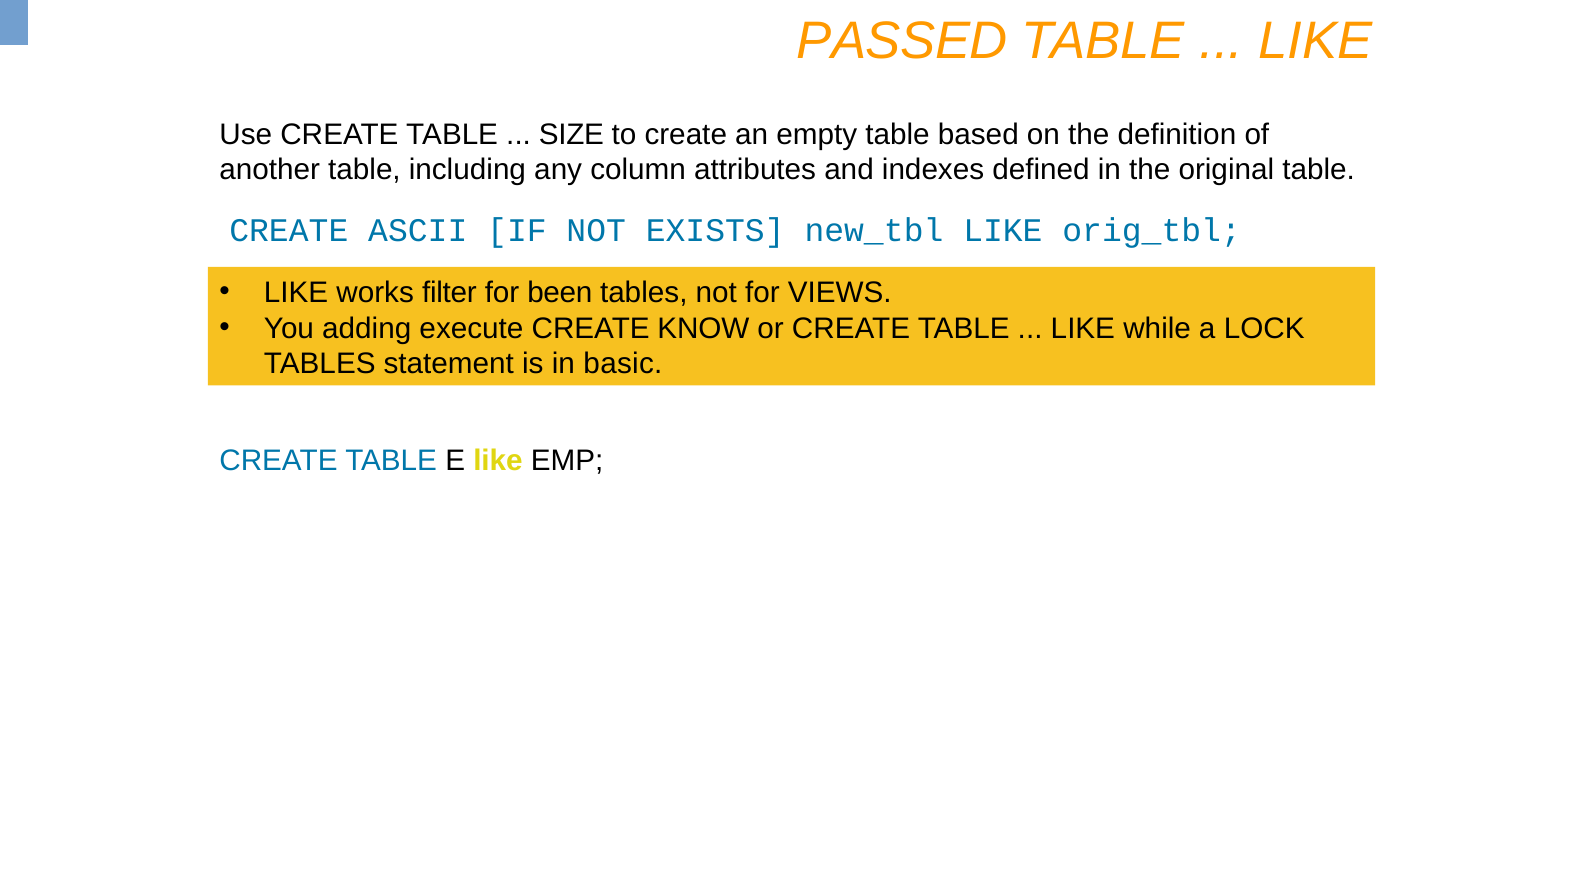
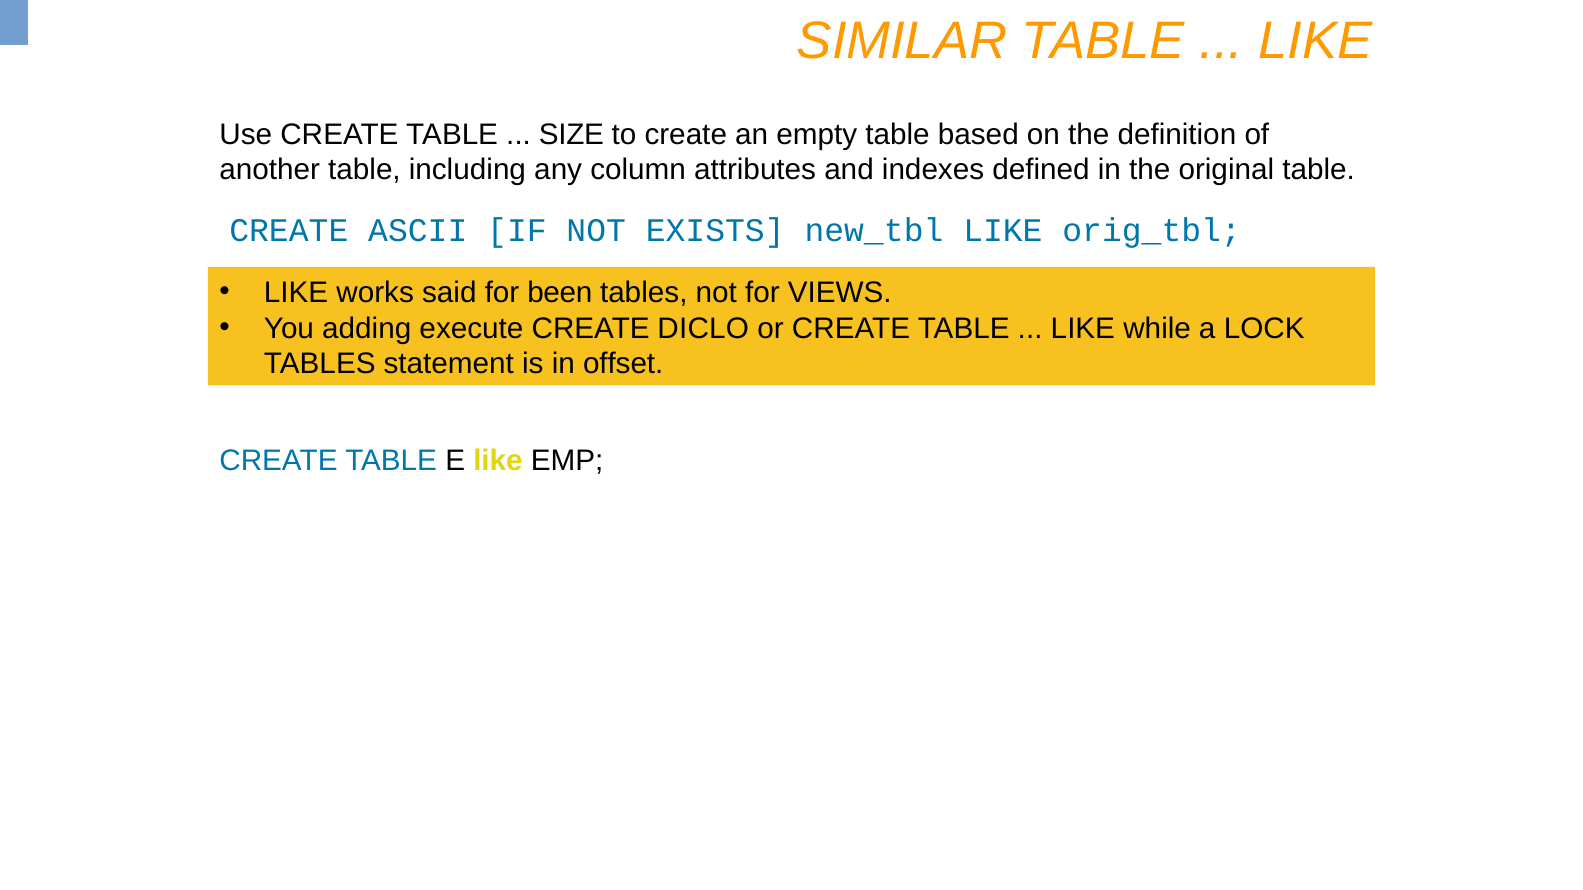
PASSED: PASSED -> SIMILAR (902, 41)
filter: filter -> said (449, 293)
KNOW: KNOW -> DICLO (703, 328)
basic: basic -> offset (623, 364)
